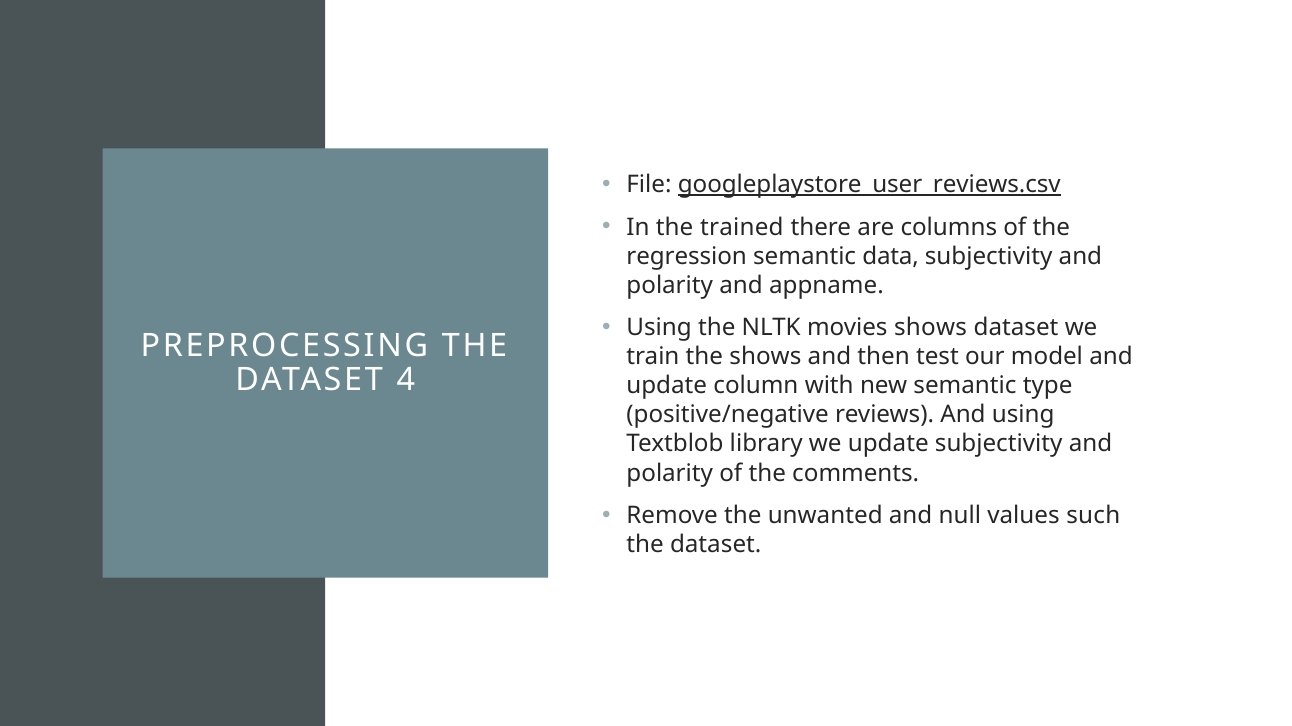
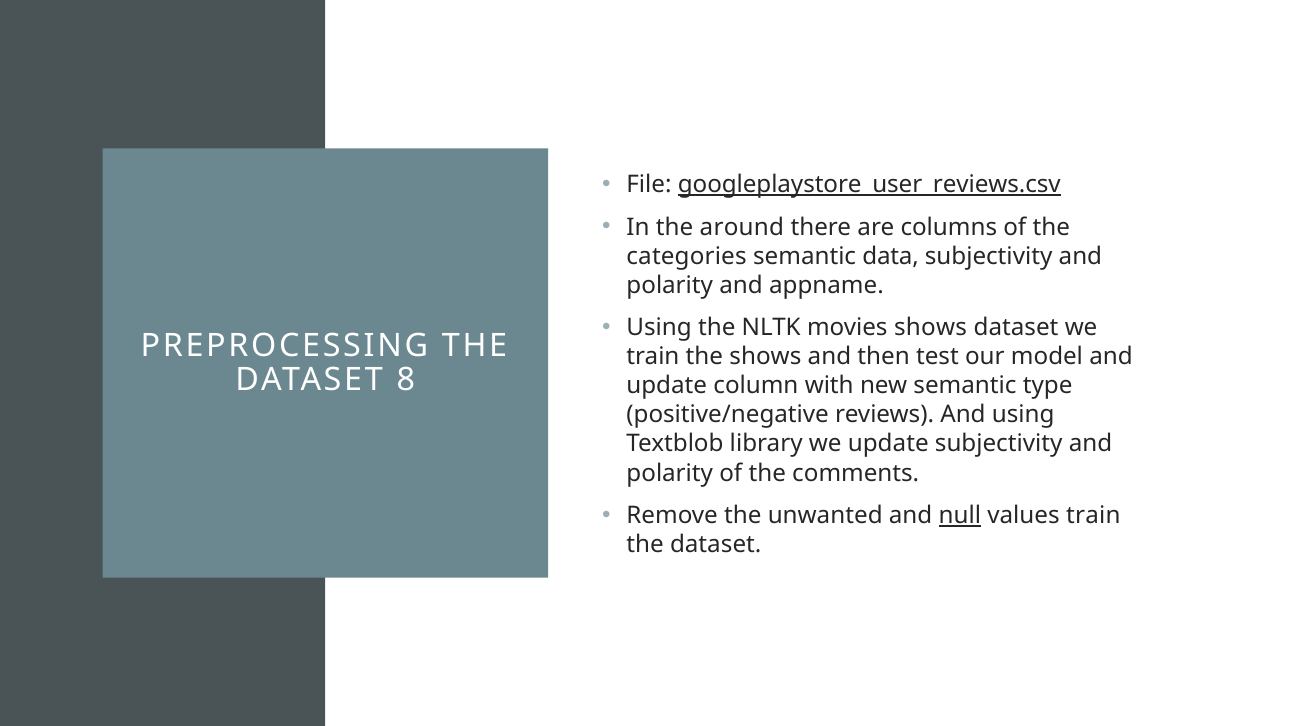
trained: trained -> around (742, 228)
regression: regression -> categories (687, 257)
4: 4 -> 8 (406, 381)
null underline: none -> present (960, 516)
values such: such -> train (1093, 516)
